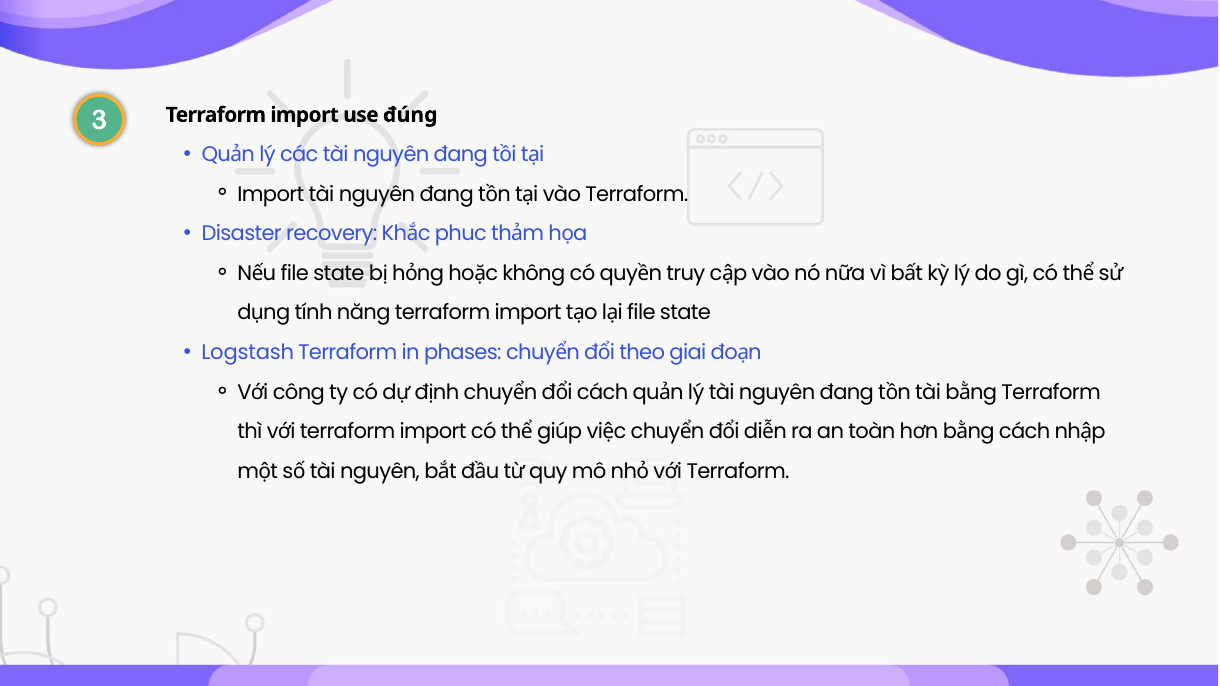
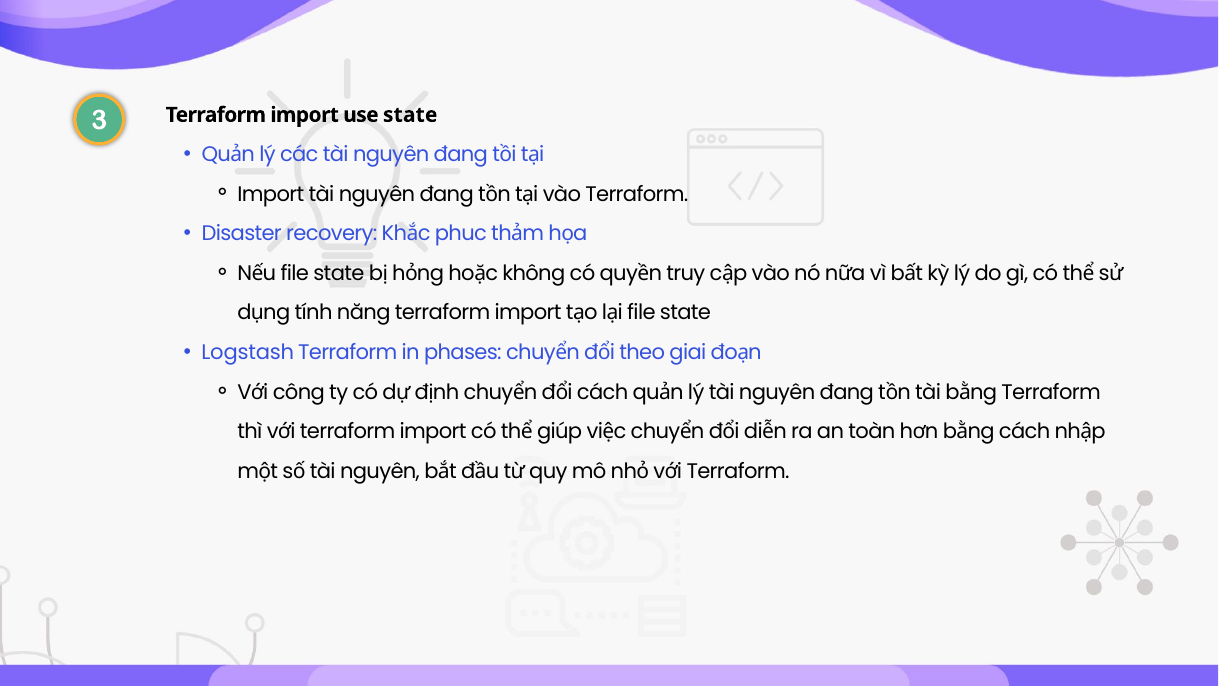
use đúng: đúng -> state (410, 115)
